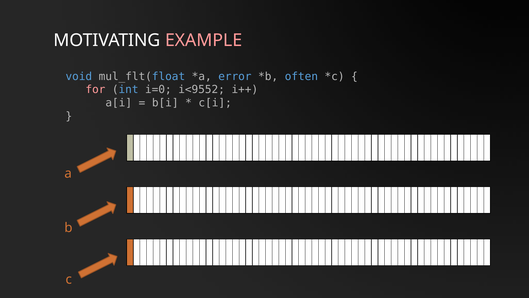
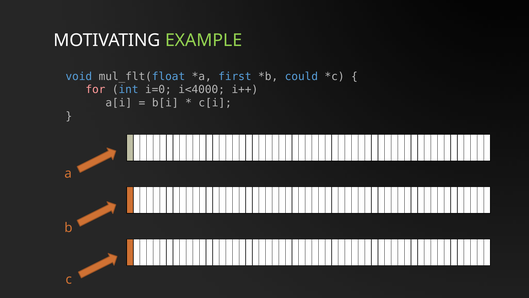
EXAMPLE colour: pink -> light green (204, 40)
error: error -> first (235, 76)
often: often -> could (301, 76)
i<9552: i<9552 -> i<4000 (202, 89)
